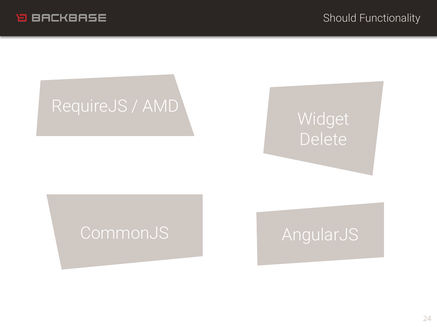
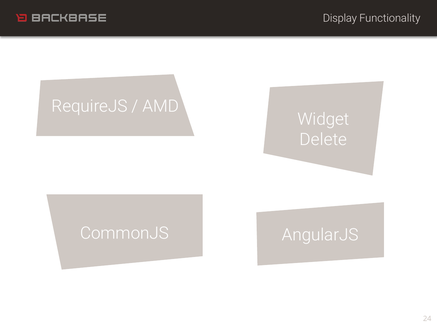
Should: Should -> Display (340, 18)
